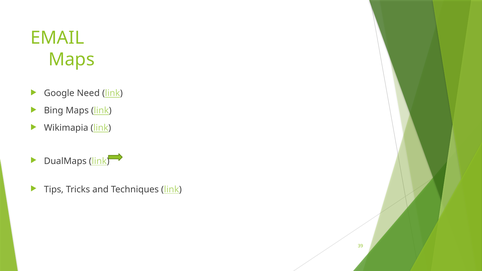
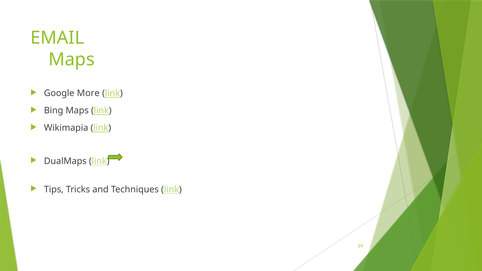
Need: Need -> More (88, 93)
